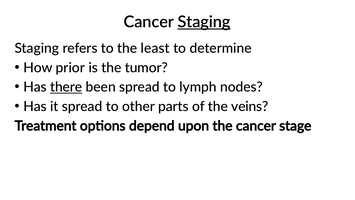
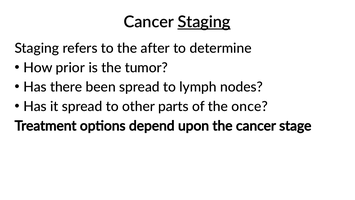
least: least -> after (155, 48)
there underline: present -> none (66, 87)
veins: veins -> once (250, 106)
